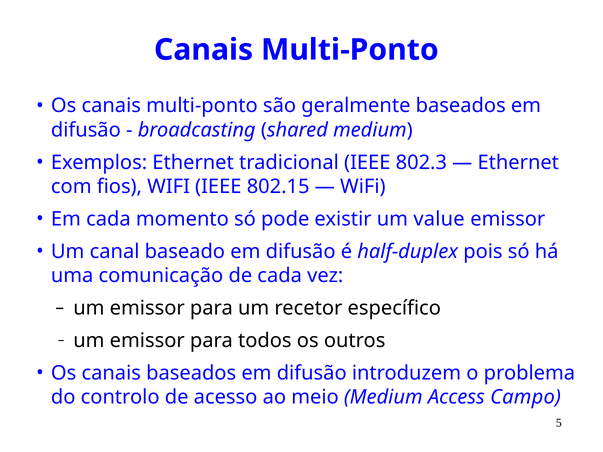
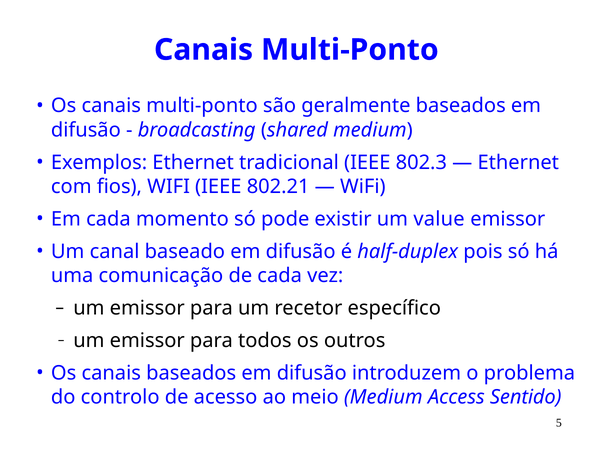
802.15: 802.15 -> 802.21 (278, 187)
Campo: Campo -> Sentido (526, 397)
